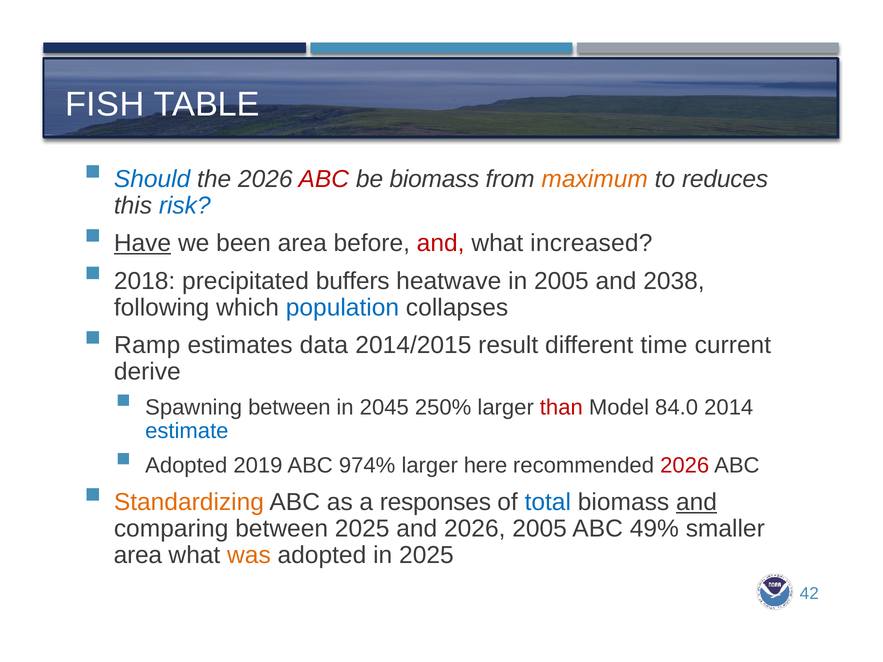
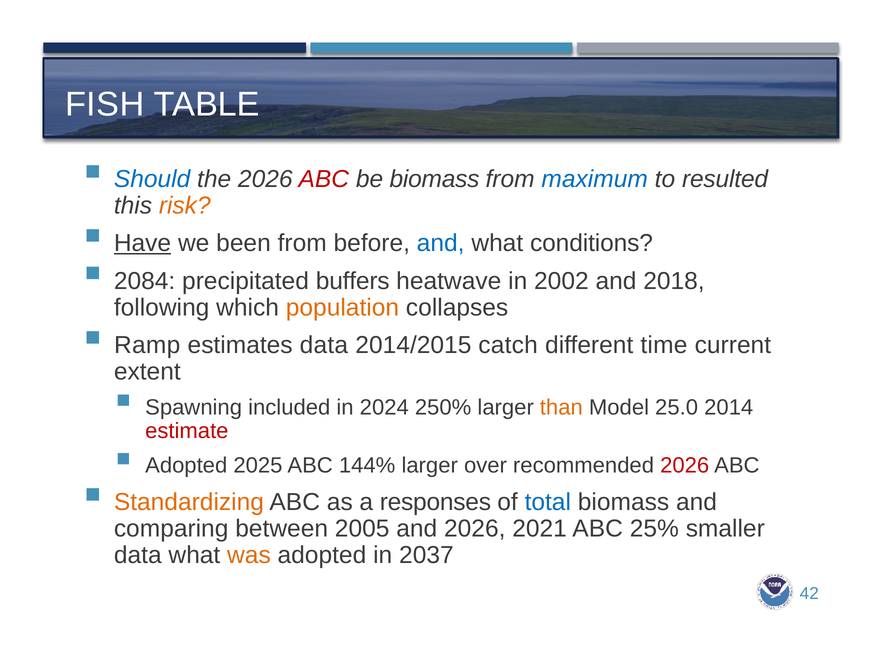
maximum colour: orange -> blue (595, 179)
reduces: reduces -> resulted (725, 179)
risk colour: blue -> orange (185, 206)
been area: area -> from (302, 243)
and colour: red -> blue (441, 243)
increased: increased -> conditions (592, 243)
2018: 2018 -> 2084 (145, 281)
in 2005: 2005 -> 2002 (561, 281)
2038: 2038 -> 2018 (674, 281)
population colour: blue -> orange (342, 308)
result: result -> catch (508, 345)
derive: derive -> extent (147, 372)
Spawning between: between -> included (289, 407)
2045: 2045 -> 2024 (384, 407)
than colour: red -> orange (561, 407)
84.0: 84.0 -> 25.0 (677, 407)
estimate colour: blue -> red (187, 431)
2019: 2019 -> 2025 (258, 466)
974%: 974% -> 144% (367, 466)
here: here -> over (485, 466)
and underline: present -> none (697, 503)
between 2025: 2025 -> 2005 (362, 529)
2026 2005: 2005 -> 2021 (540, 529)
49%: 49% -> 25% (654, 529)
area: area -> data (138, 556)
in 2025: 2025 -> 2037 (426, 556)
